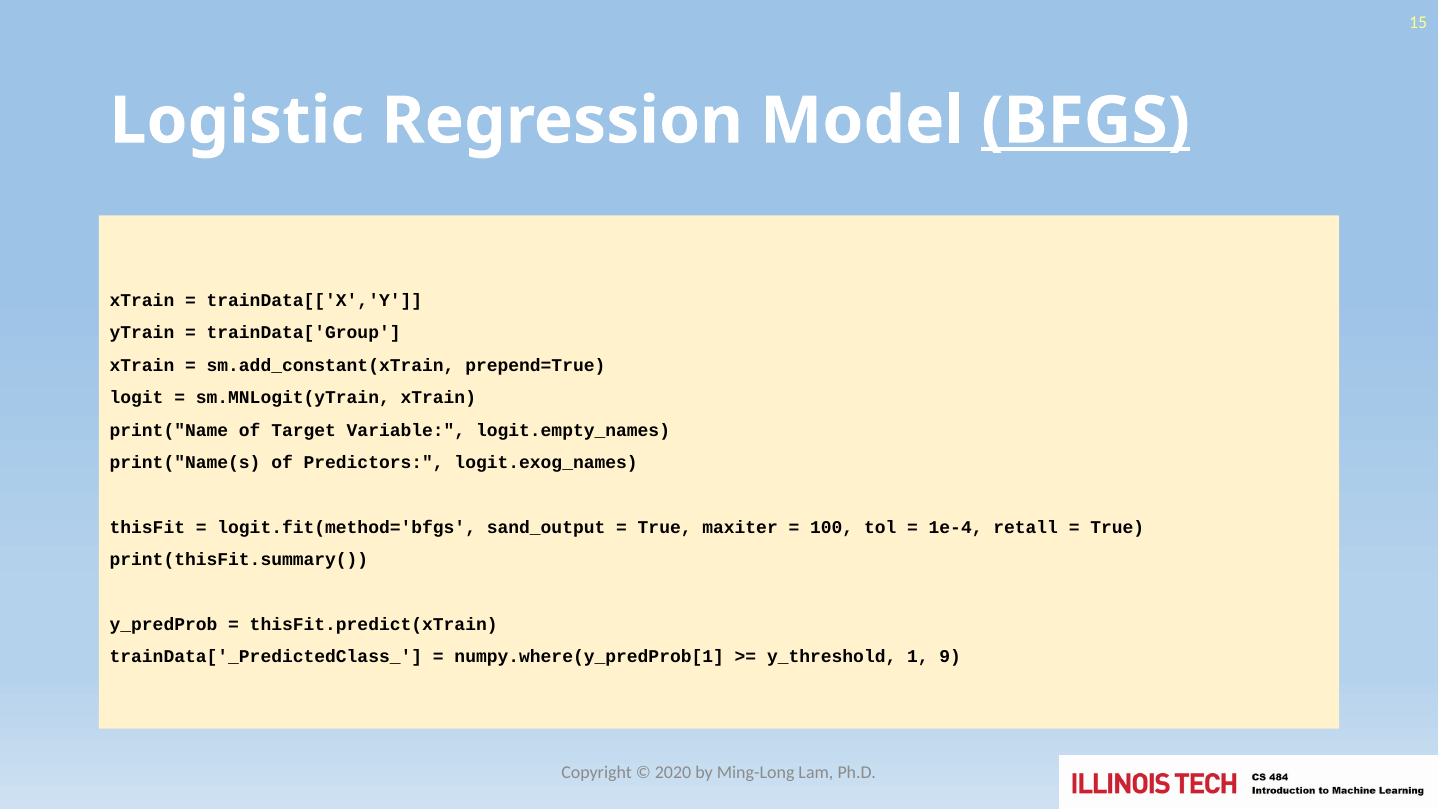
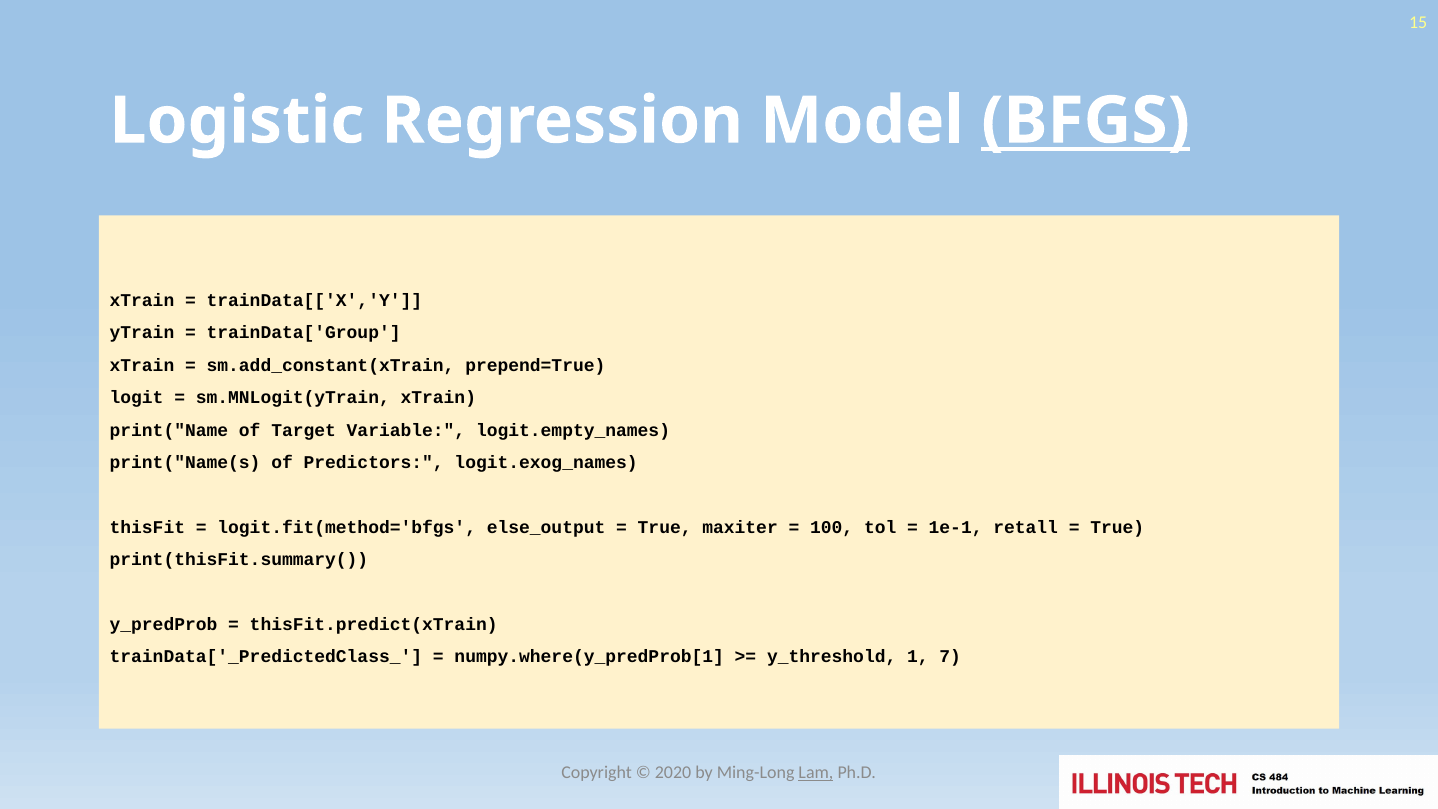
sand_output: sand_output -> else_output (546, 527)
1e-4: 1e-4 -> 1e-1 (956, 527)
9: 9 -> 7 (950, 656)
Lam underline: none -> present (816, 772)
